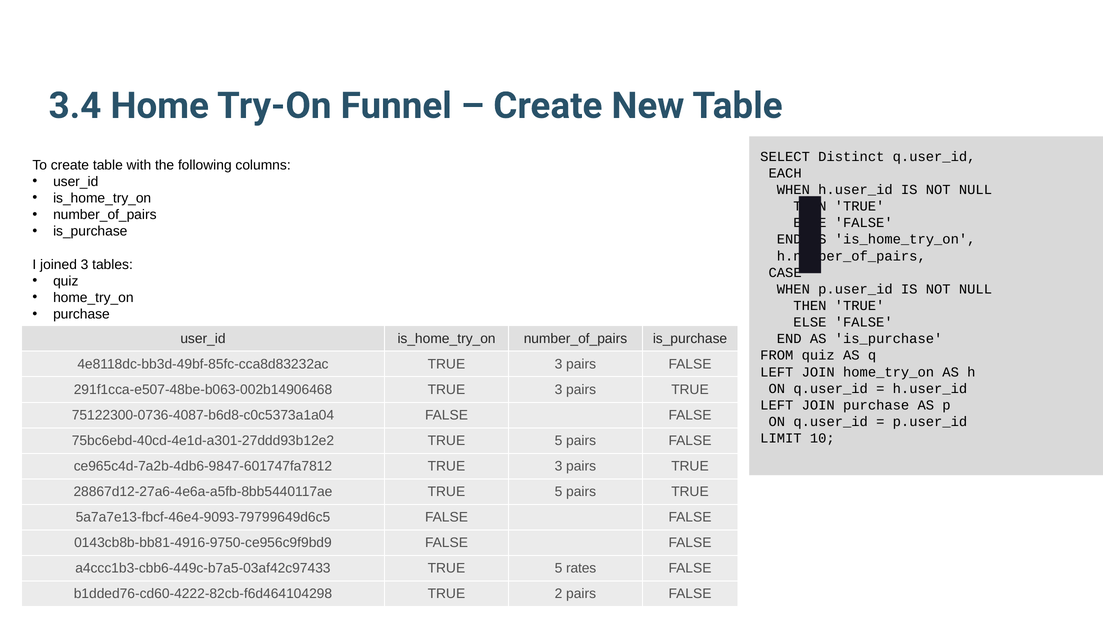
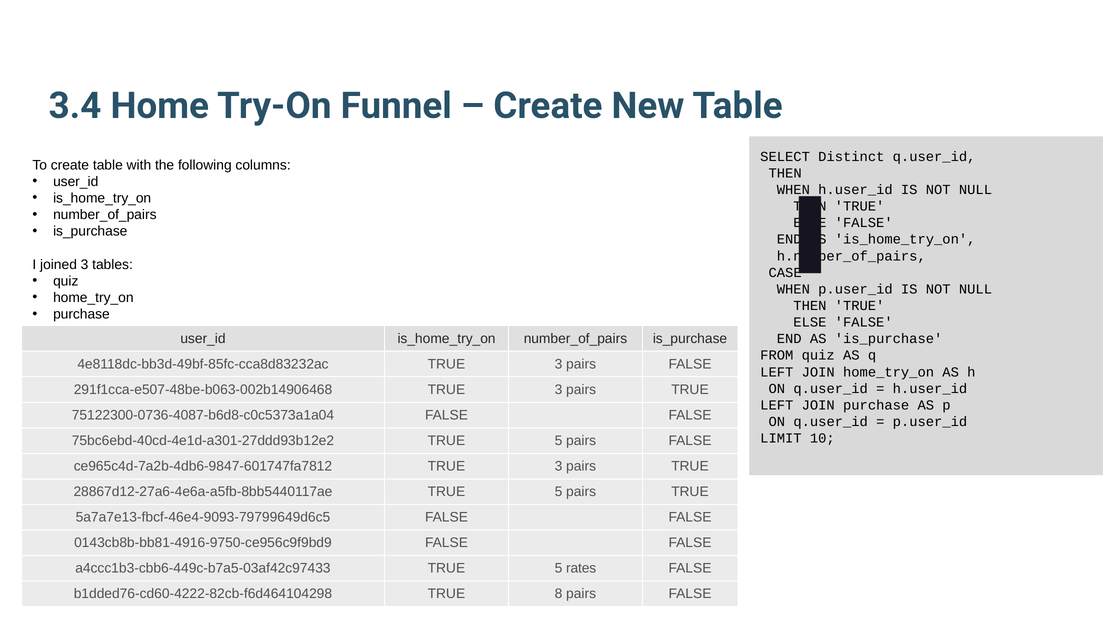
EACH: EACH -> THEN (785, 173)
2: 2 -> 8 (559, 594)
